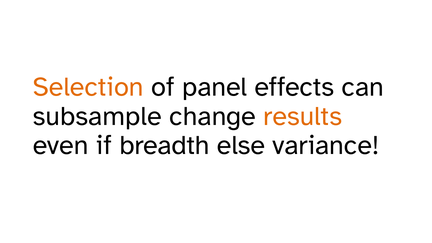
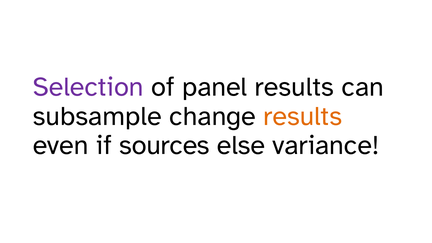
Selection colour: orange -> purple (88, 87)
panel effects: effects -> results (294, 87)
breadth: breadth -> sources (164, 145)
